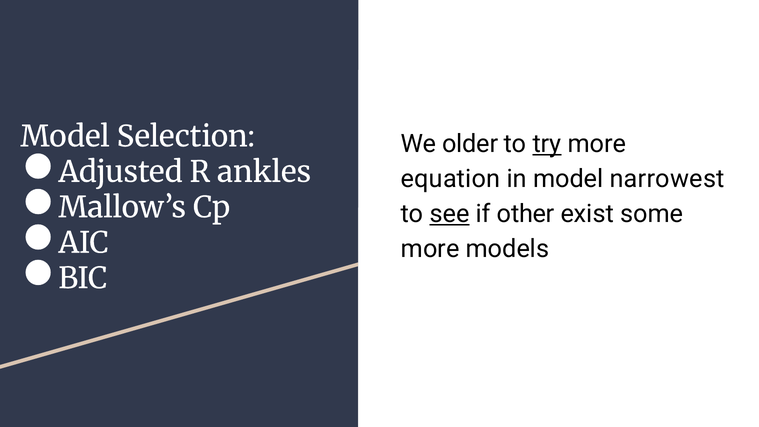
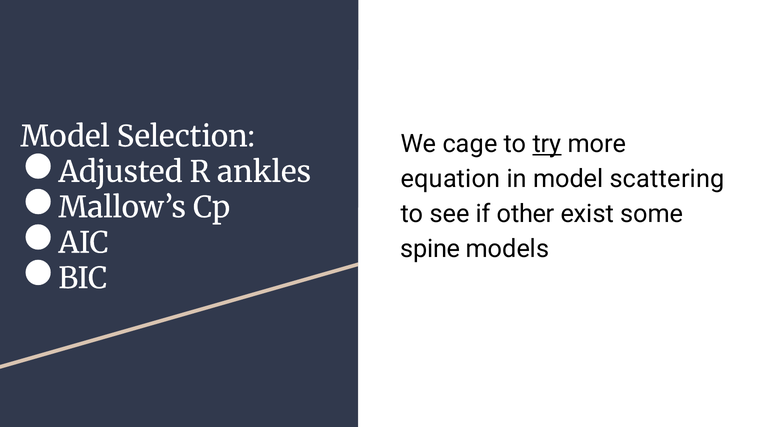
older: older -> cage (470, 144)
narrowest: narrowest -> scattering (667, 179)
see underline: present -> none (450, 214)
more: more -> spine (430, 249)
